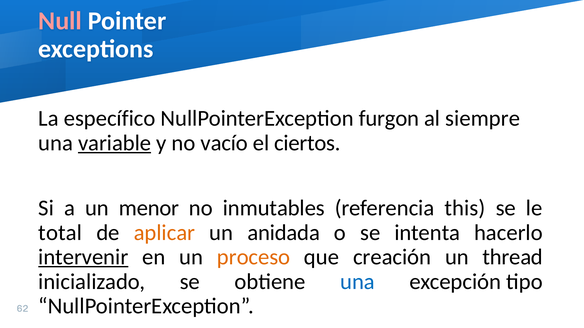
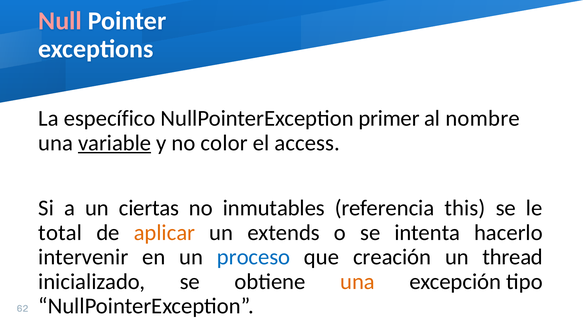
furgon: furgon -> primer (389, 119)
siempre: siempre -> nombre (483, 119)
vacío: vacío -> color (224, 143)
ciertos: ciertos -> access (307, 143)
menor: menor -> ciertas (149, 208)
anidada: anidada -> extends (284, 233)
intervenir underline: present -> none (83, 257)
proceso colour: orange -> blue (254, 257)
una colour: blue -> orange (358, 282)
